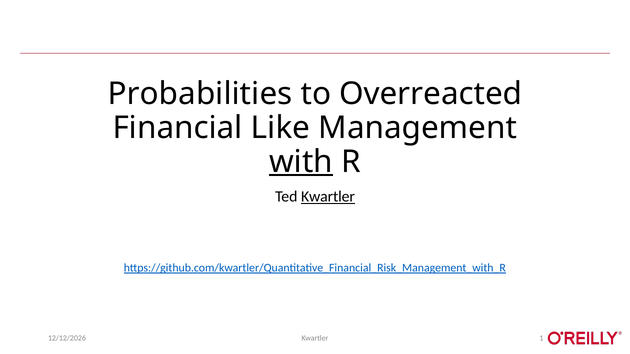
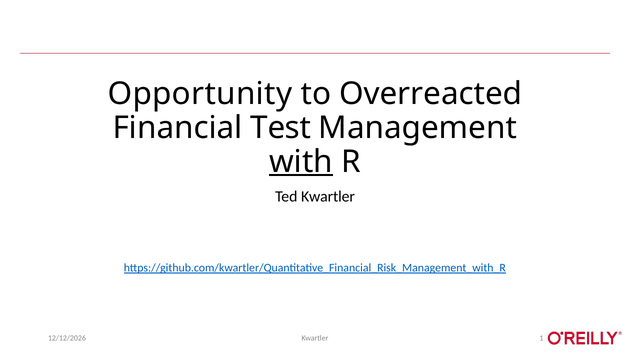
Probabilities: Probabilities -> Opportunity (200, 94)
Like: Like -> Test (281, 128)
Kwartler underline: present -> none (328, 197)
